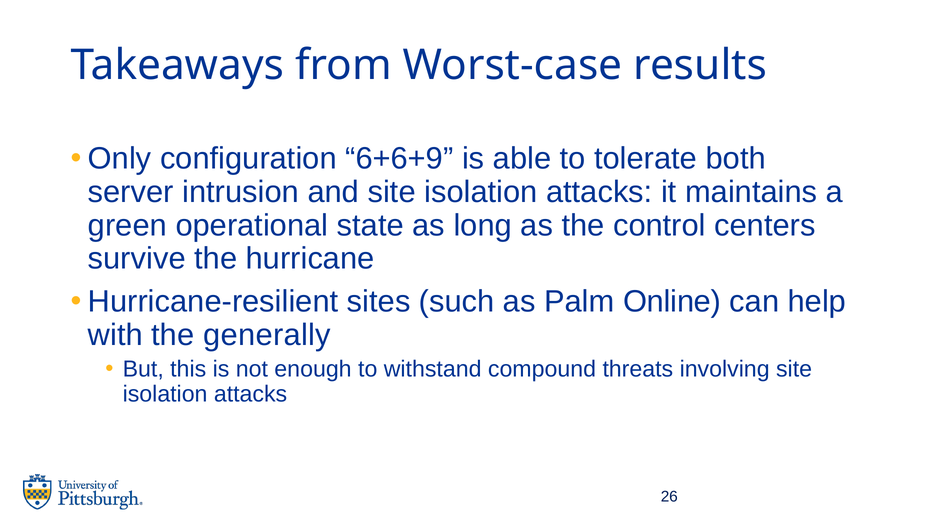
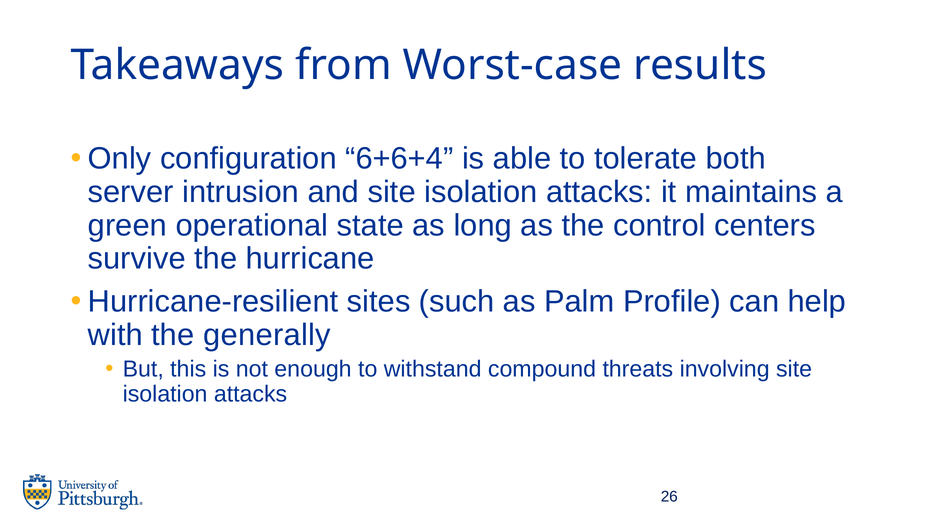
6+6+9: 6+6+9 -> 6+6+4 (399, 159)
Online: Online -> Profile (672, 302)
